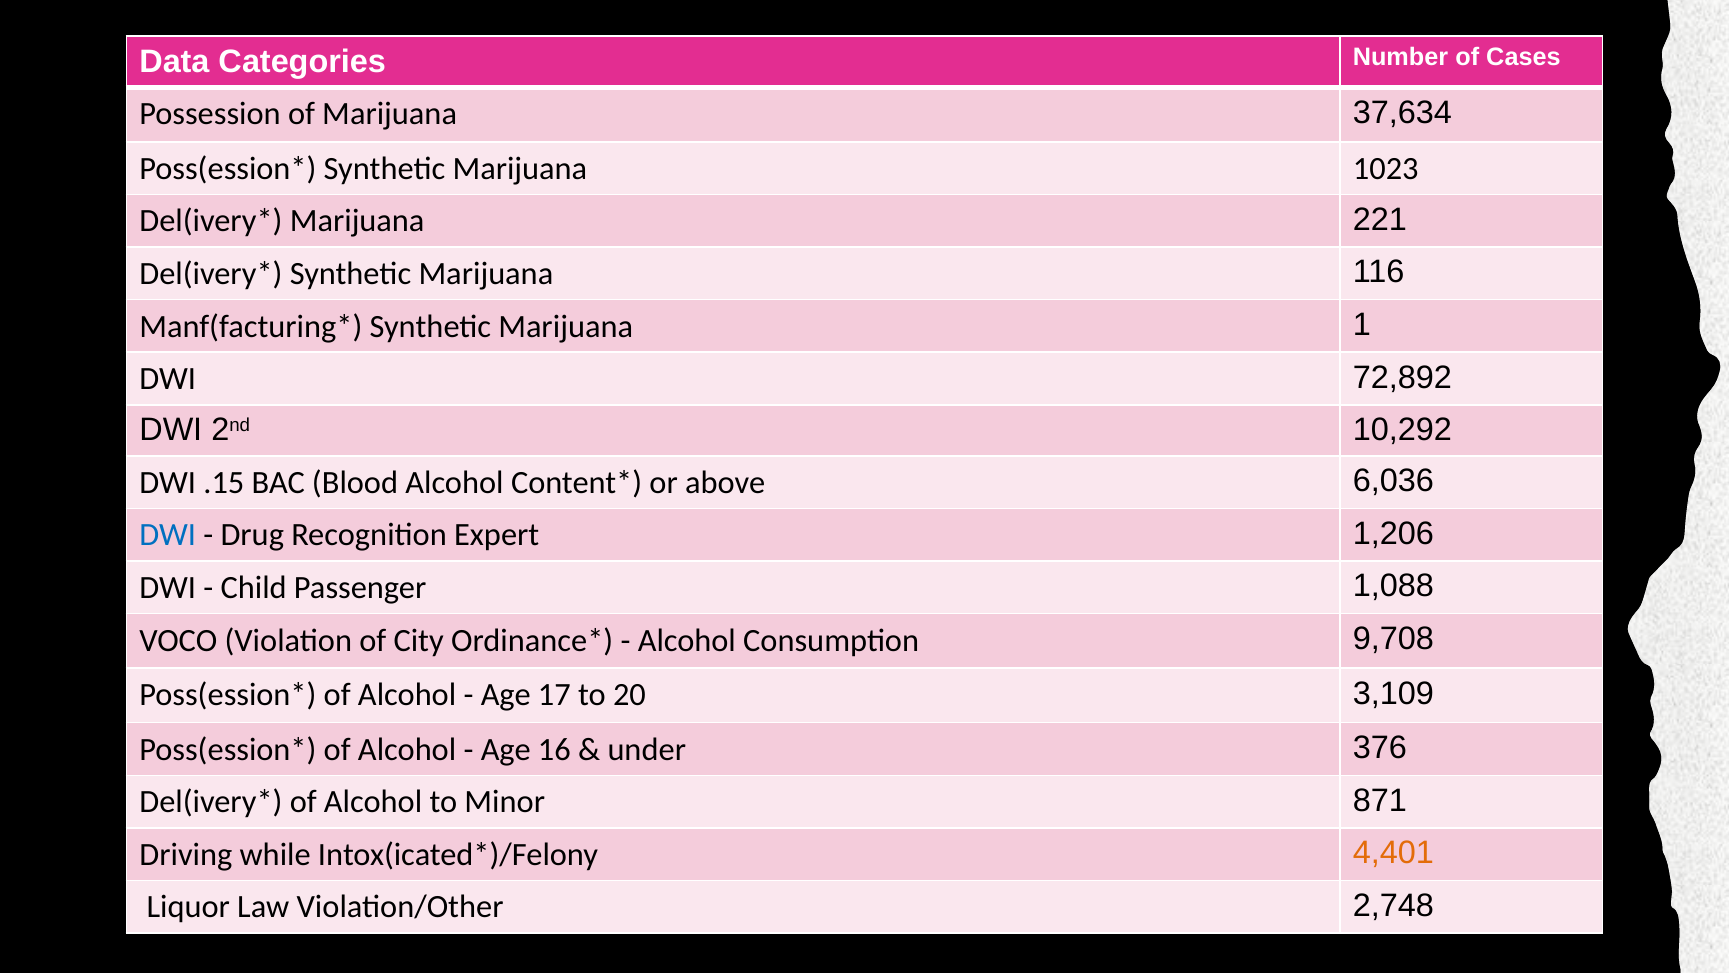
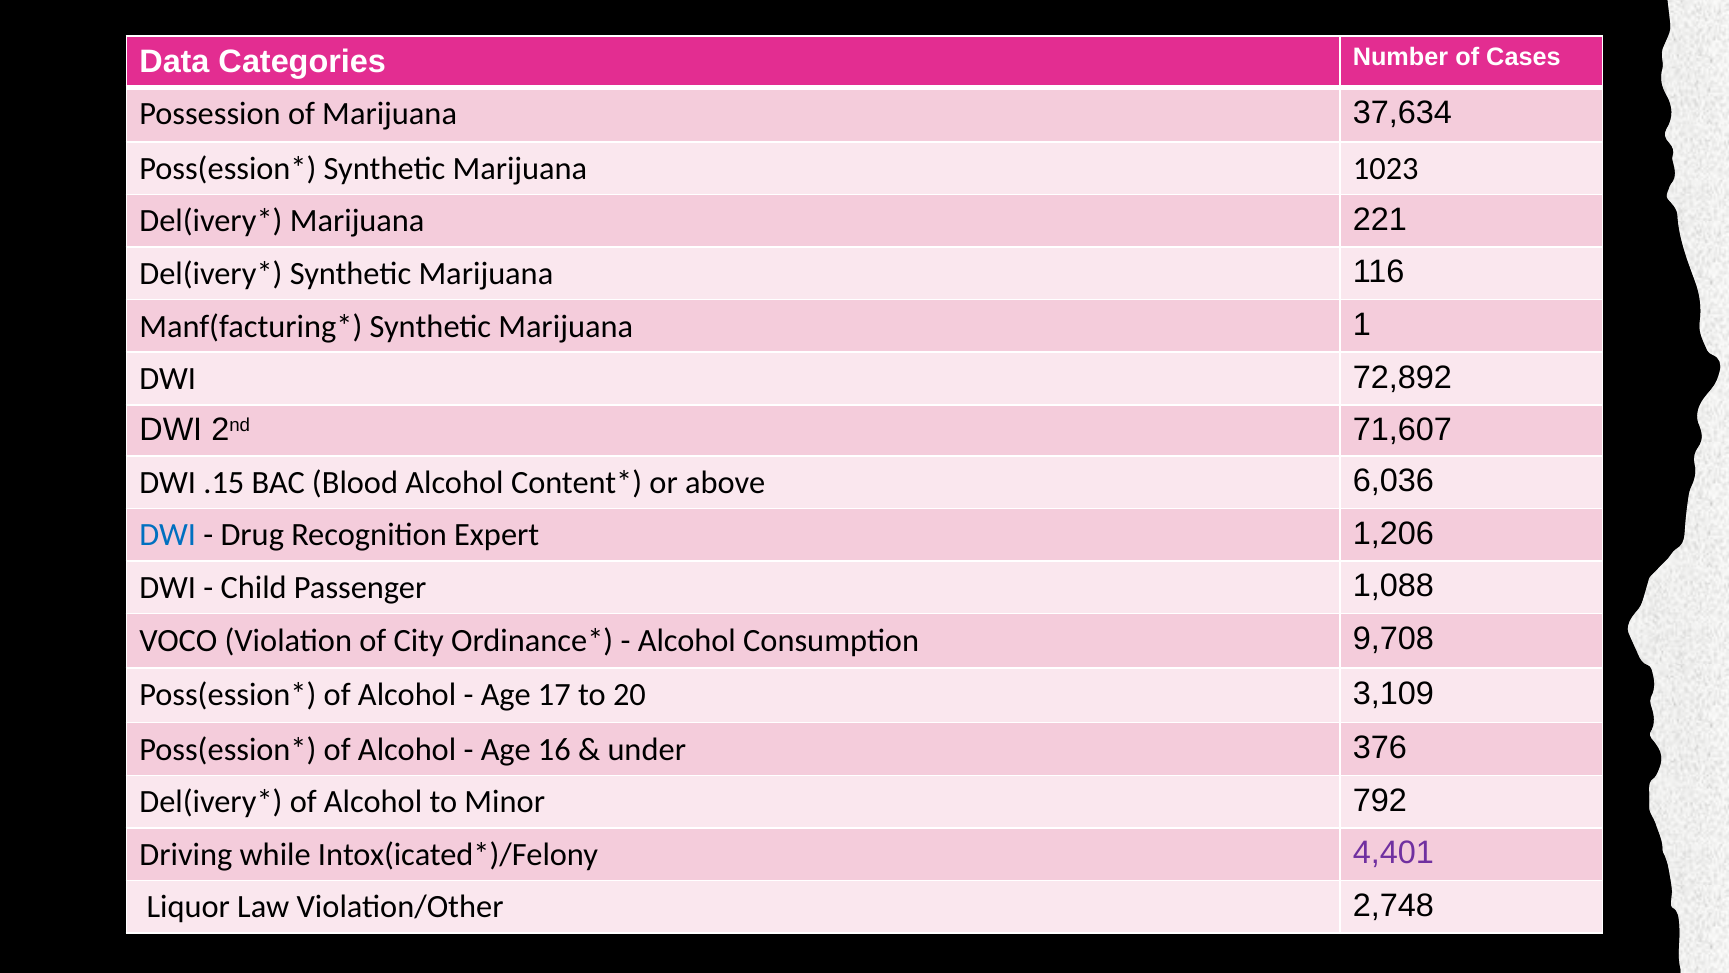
10,292: 10,292 -> 71,607 (1402, 430)
871: 871 -> 792 (1380, 800)
4,401 colour: orange -> purple (1393, 853)
